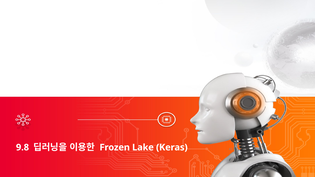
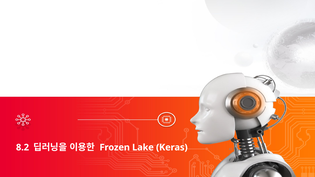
9.8: 9.8 -> 8.2 (22, 148)
